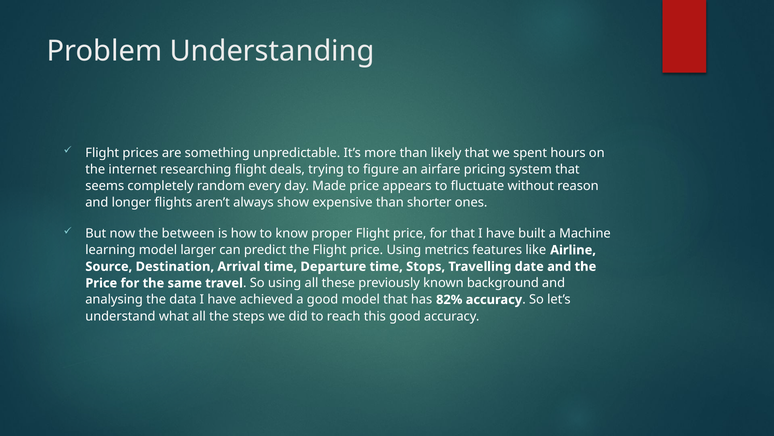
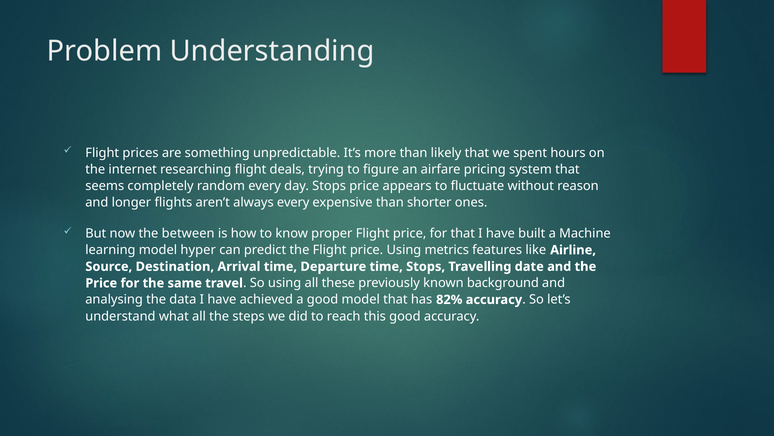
day Made: Made -> Stops (329, 186)
always show: show -> every (293, 202)
larger: larger -> hyper (198, 250)
